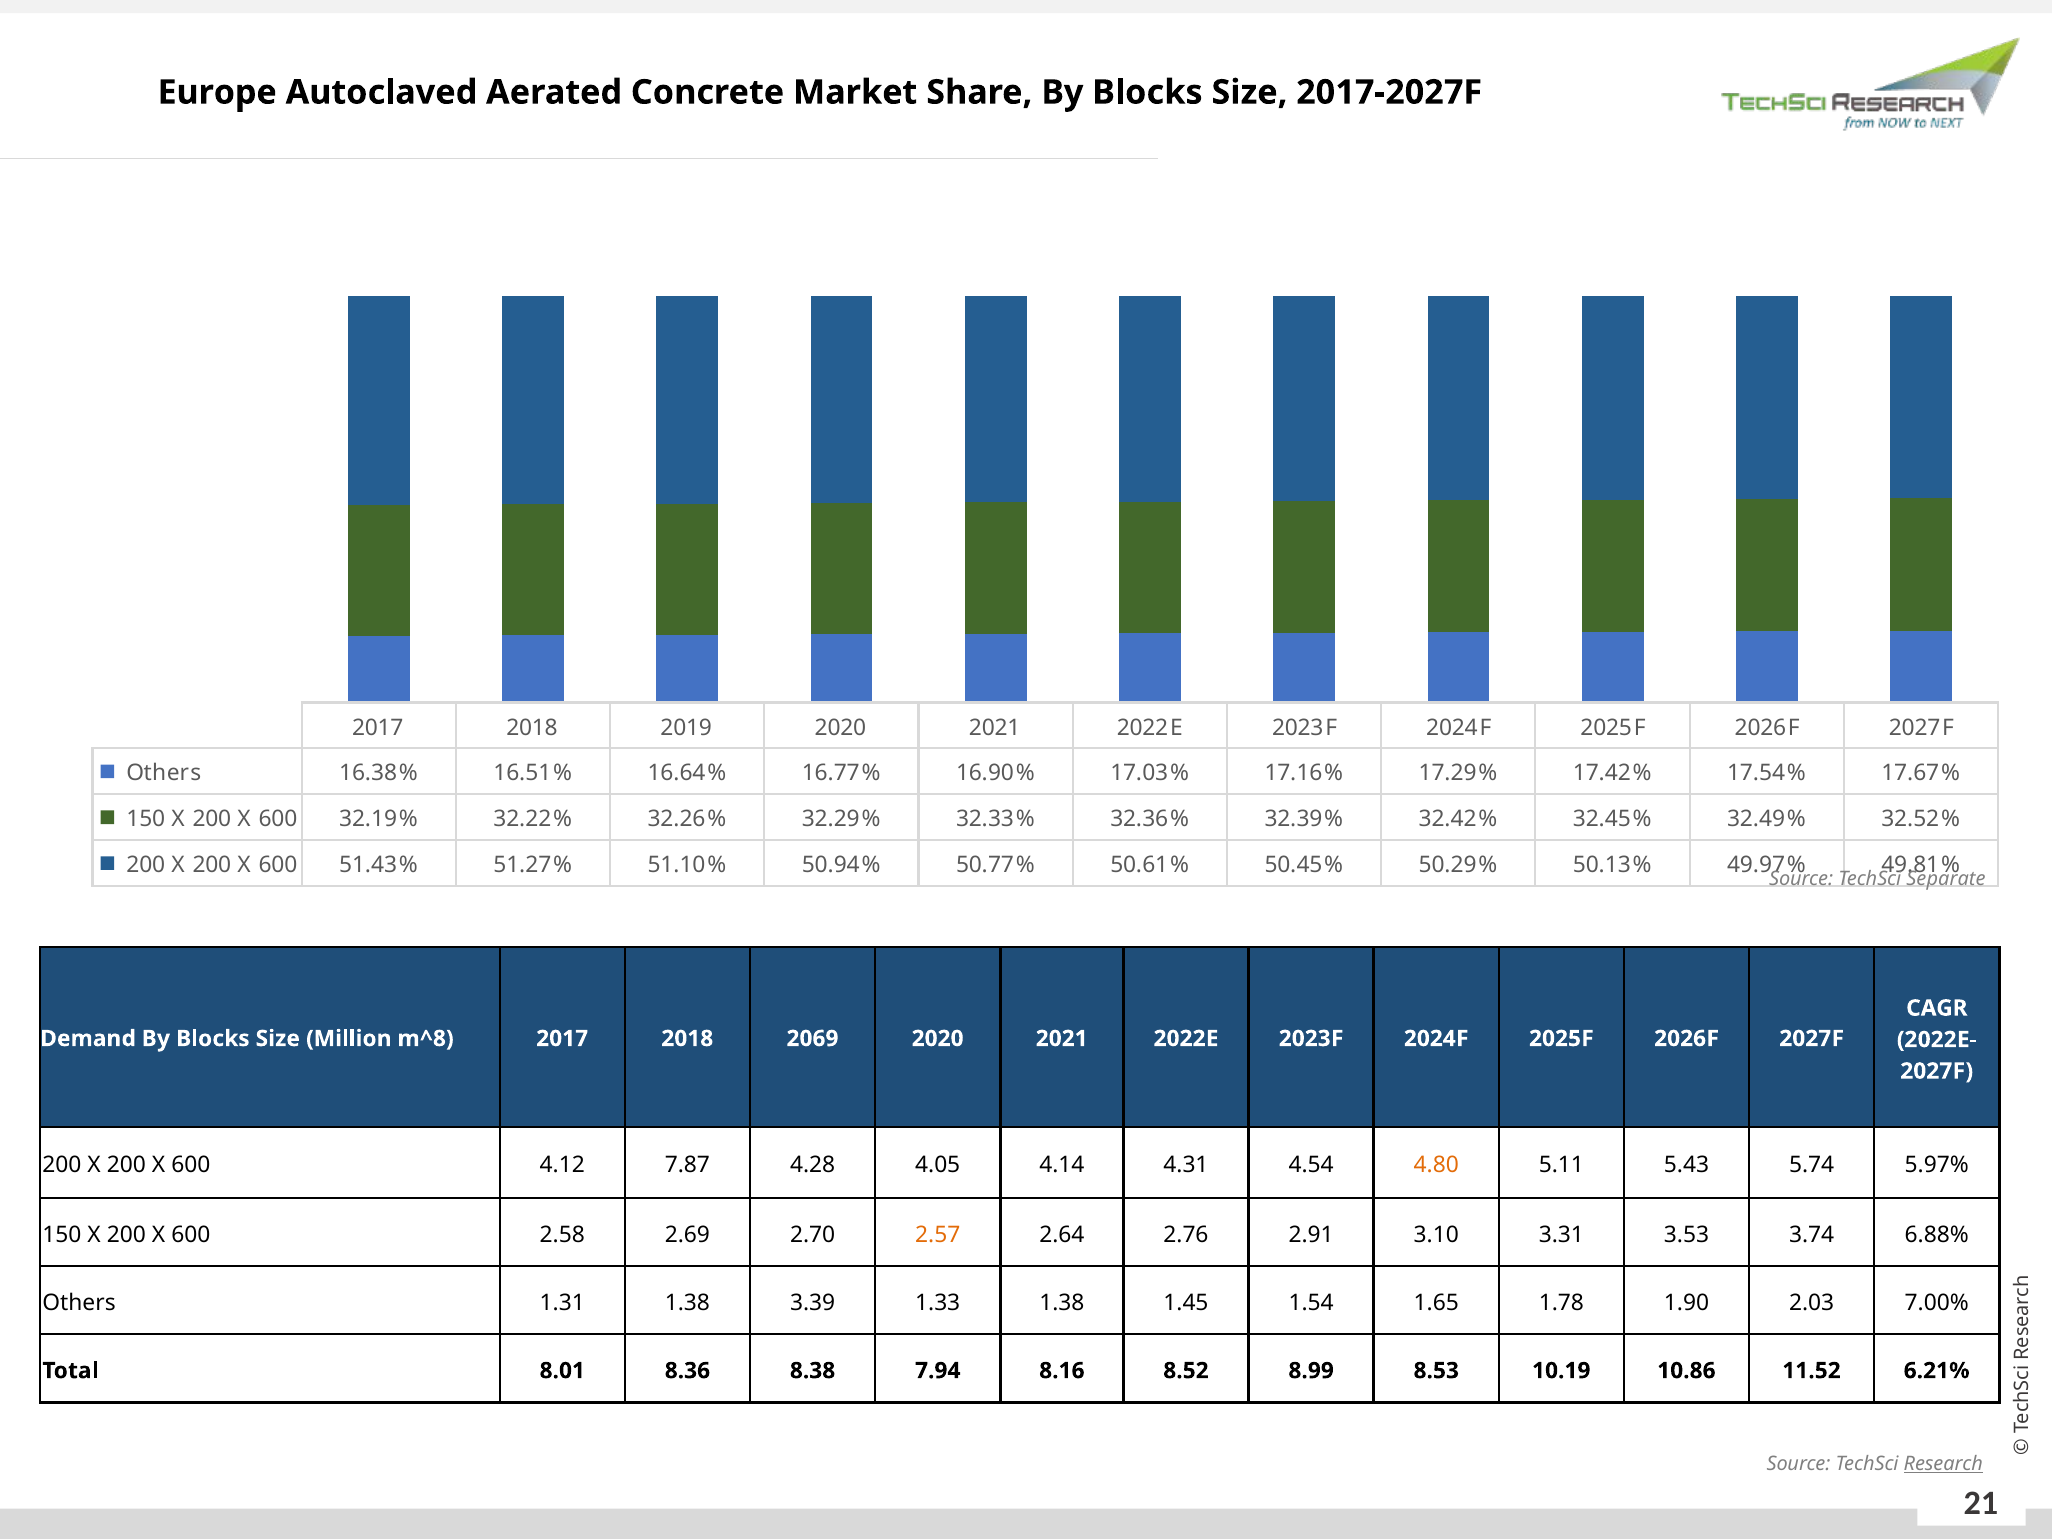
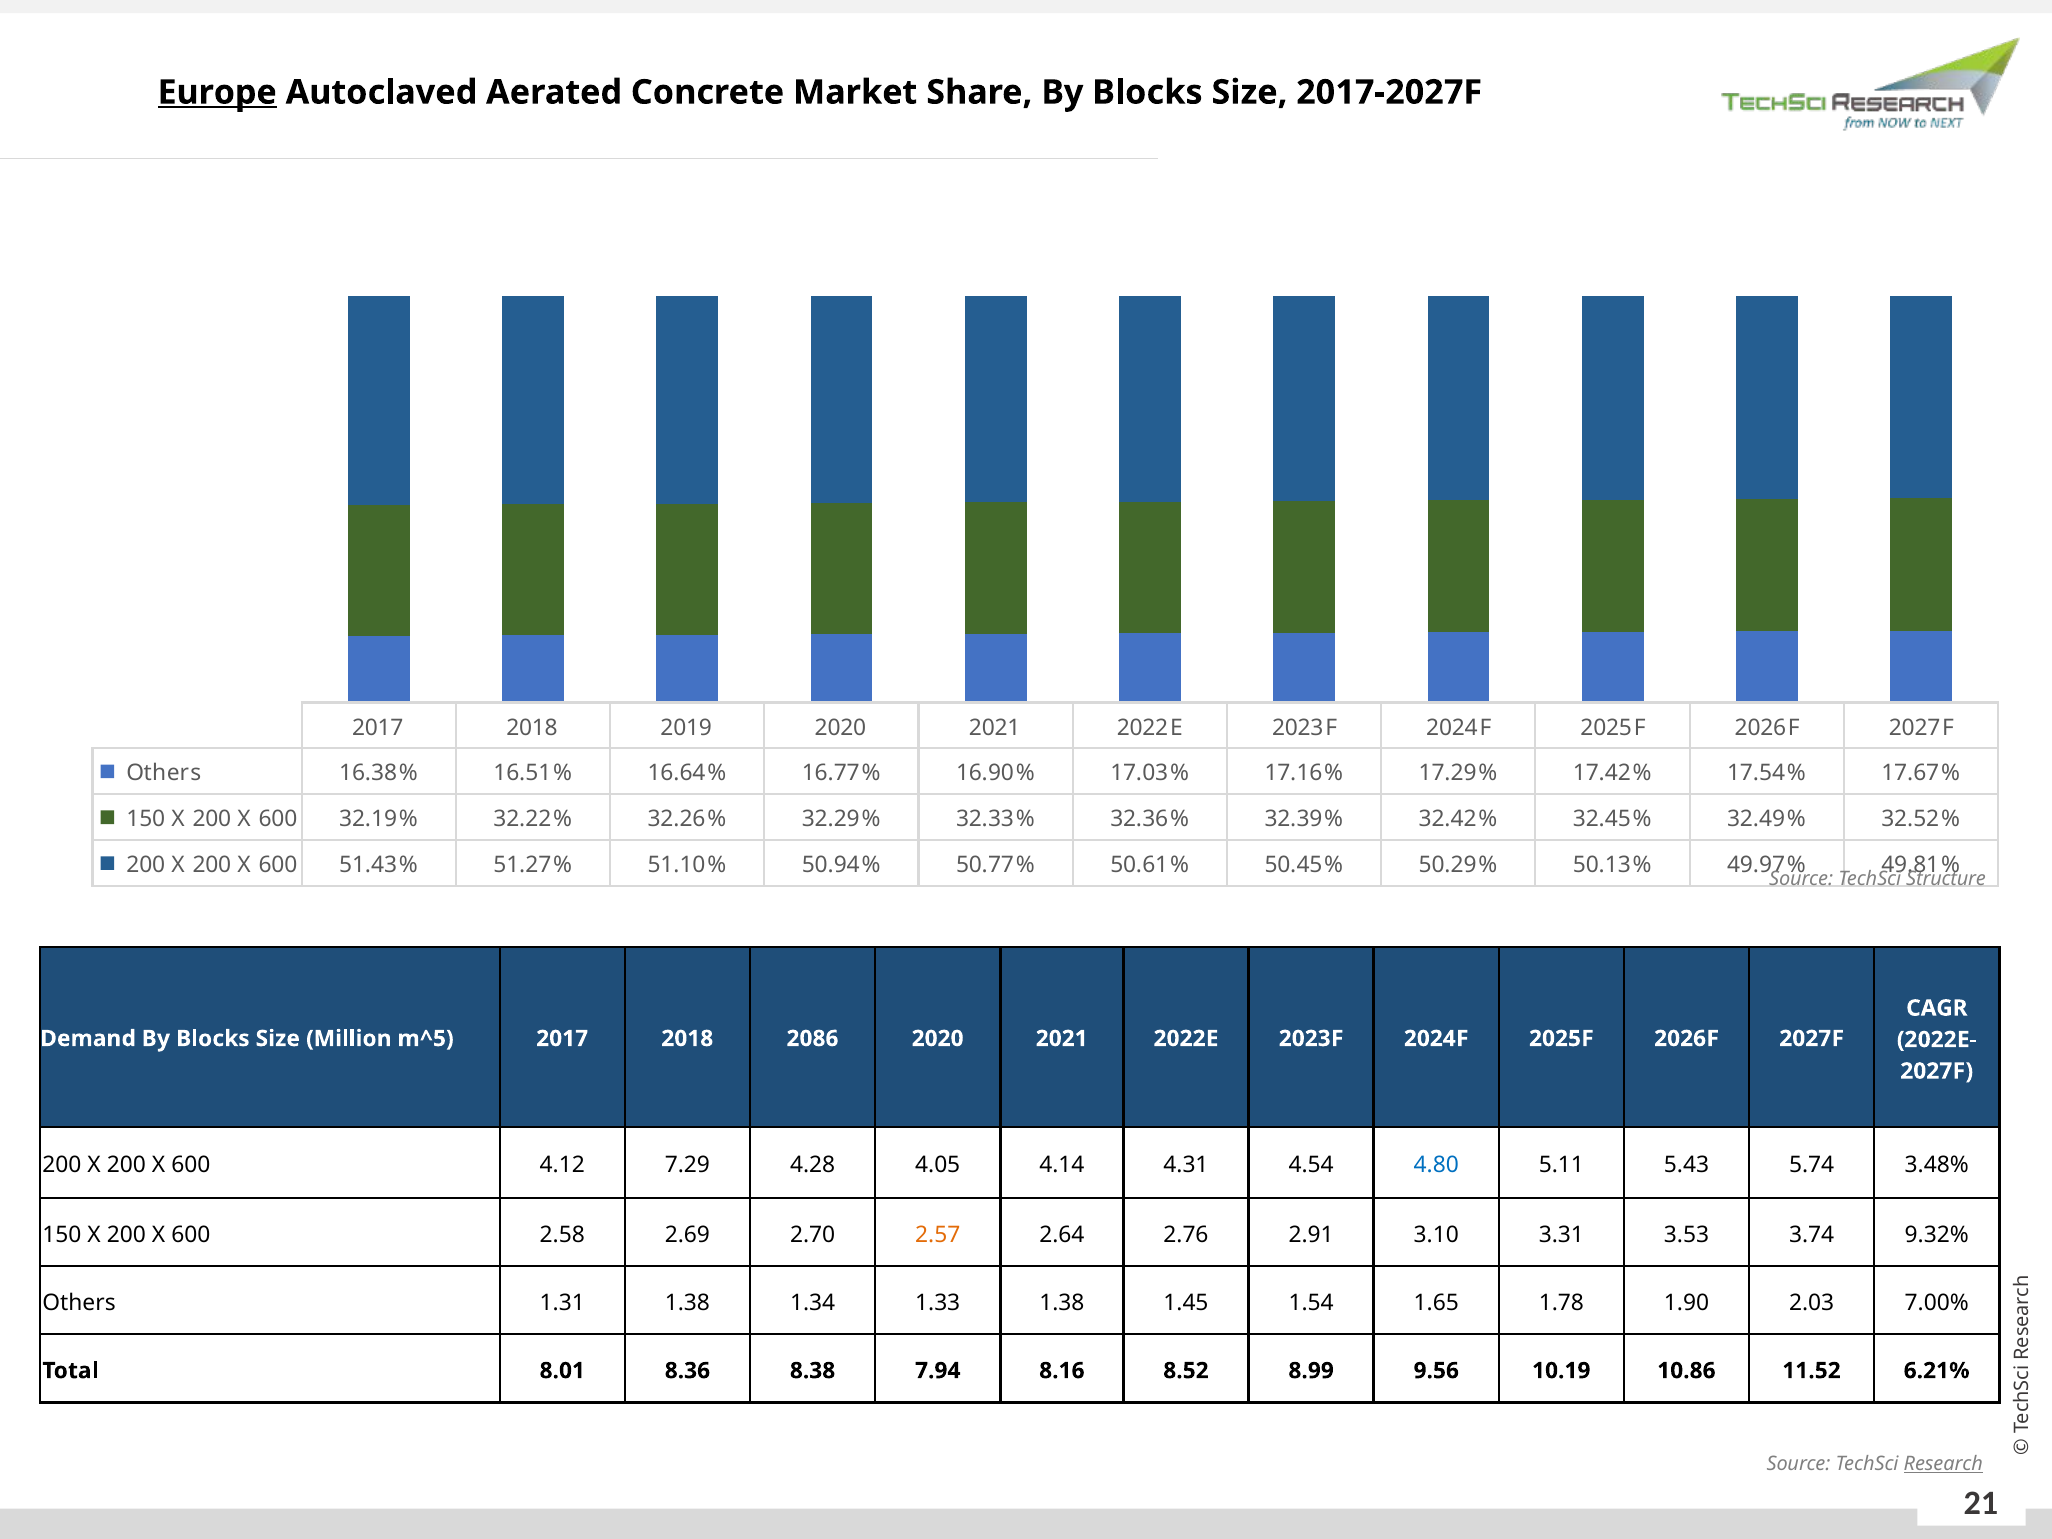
Europe underline: none -> present (217, 92)
Separate: Separate -> Structure (1946, 879)
m^8: m^8 -> m^5 (426, 1039)
2069: 2069 -> 2086 (812, 1039)
7.87: 7.87 -> 7.29 (687, 1165)
4.80 colour: orange -> blue (1436, 1165)
5.97%: 5.97% -> 3.48% (1937, 1165)
6.88%: 6.88% -> 9.32% (1937, 1235)
3.39: 3.39 -> 1.34 (813, 1303)
8.53: 8.53 -> 9.56 (1436, 1371)
